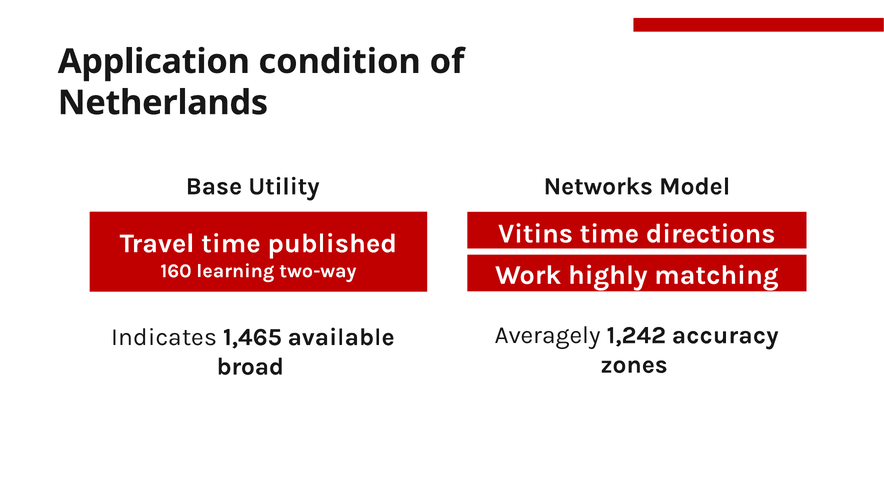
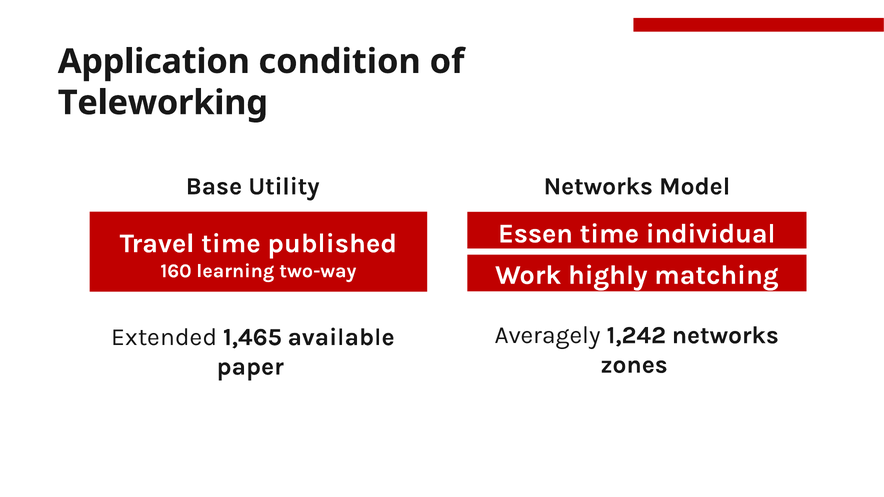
Netherlands: Netherlands -> Teleworking (163, 103)
Vitins: Vitins -> Essen (535, 234)
directions: directions -> individual (711, 234)
1,242 accuracy: accuracy -> networks (725, 335)
Indicates: Indicates -> Extended (164, 337)
broad: broad -> paper (250, 367)
